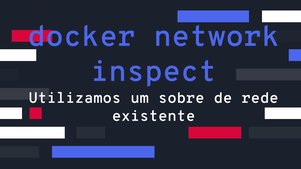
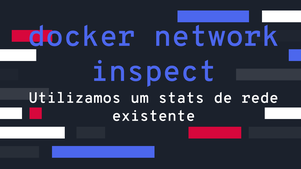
sobre: sobre -> stats (181, 98)
